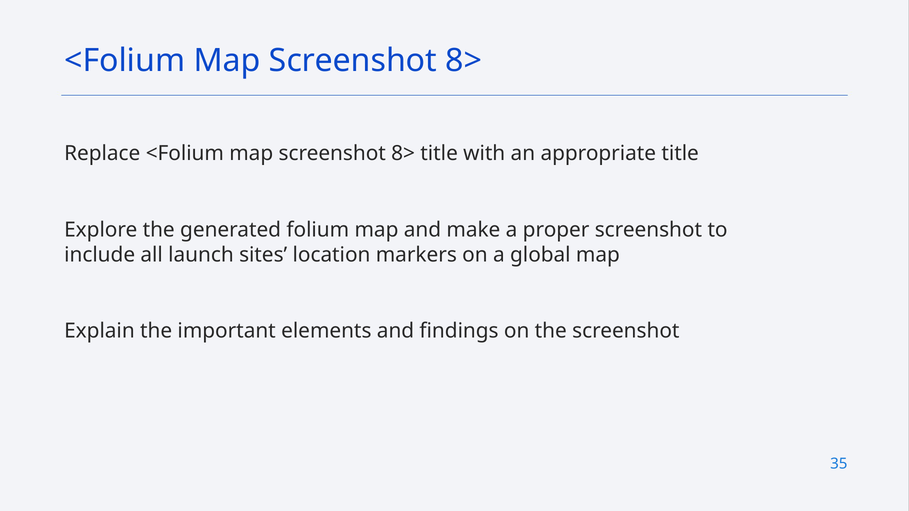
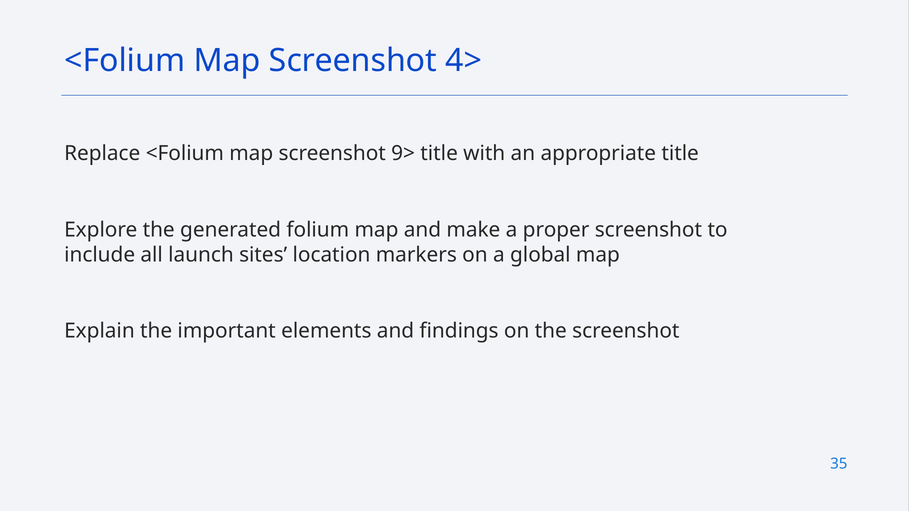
8>: 8> -> 4> (464, 61)
8>: 8> -> 9> (403, 153)
